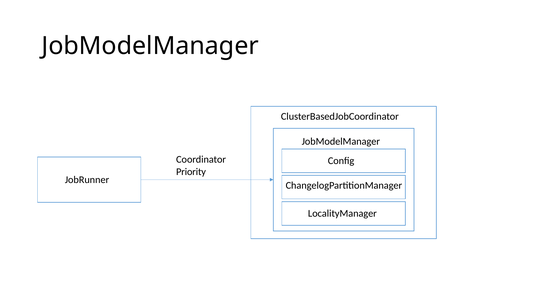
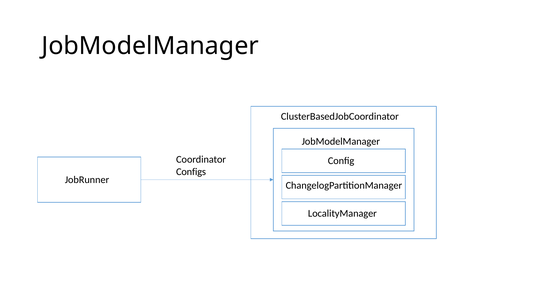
Priority: Priority -> Configs (191, 172)
